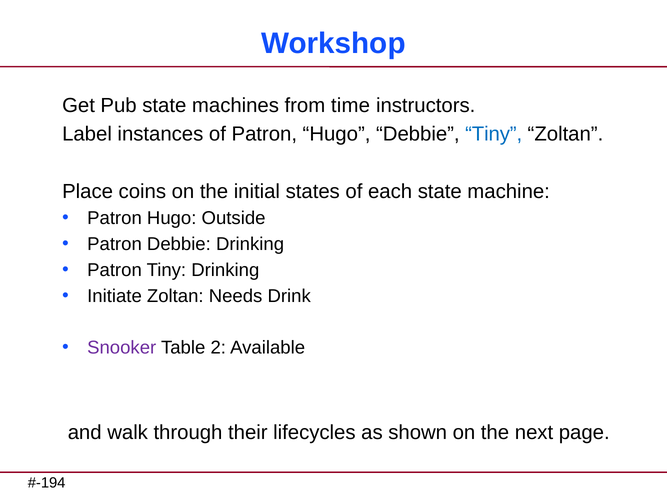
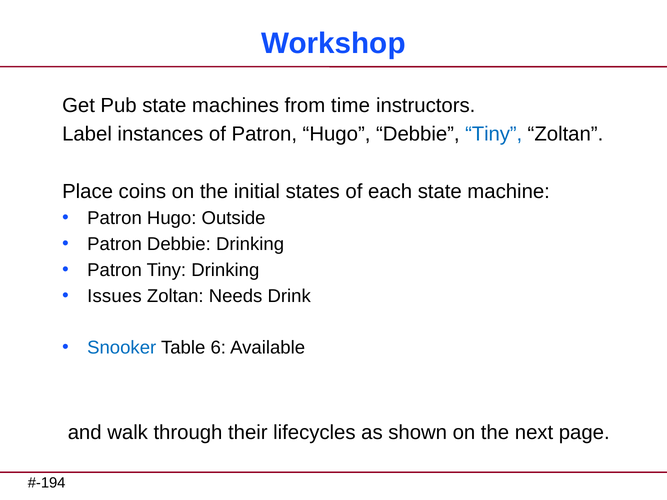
Initiate: Initiate -> Issues (114, 296)
Snooker colour: purple -> blue (122, 348)
2: 2 -> 6 (218, 348)
